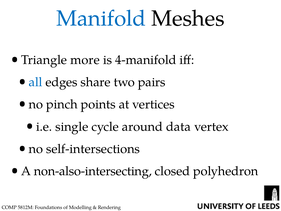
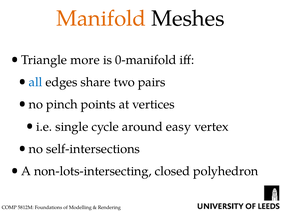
Manifold colour: blue -> orange (101, 18)
4-manifold: 4-manifold -> 0-manifold (146, 60)
data: data -> easy (178, 127)
non-also-intersecting: non-also-intersecting -> non-lots-intersecting (93, 171)
